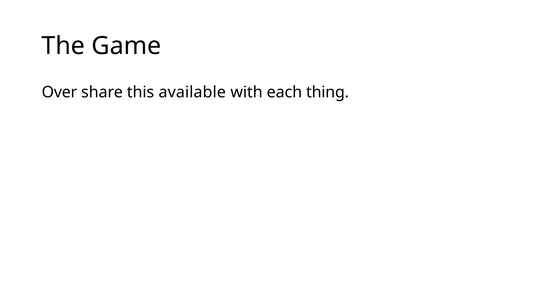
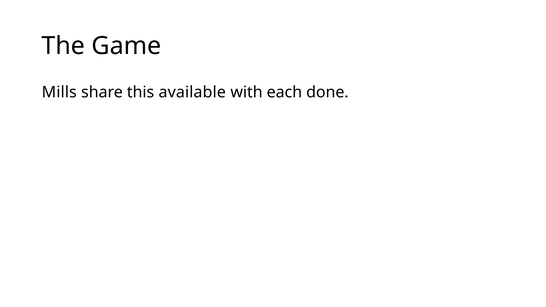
Over: Over -> Mills (59, 92)
thing: thing -> done (327, 92)
